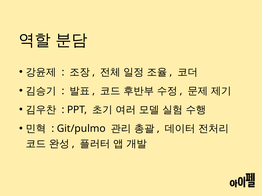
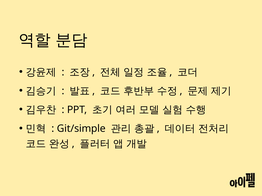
Git/pulmo: Git/pulmo -> Git/simple (81, 129)
